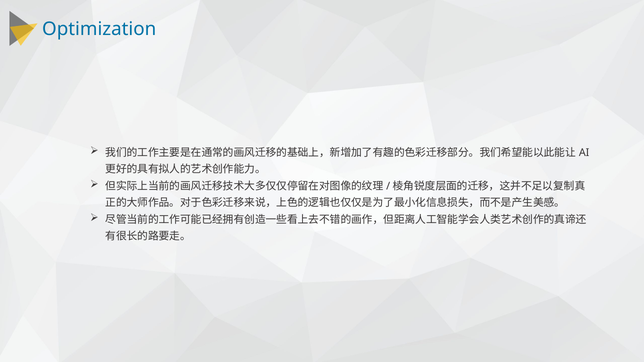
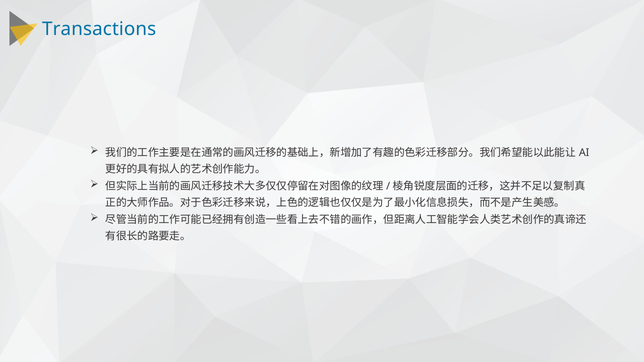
Optimization: Optimization -> Transactions (99, 29)
